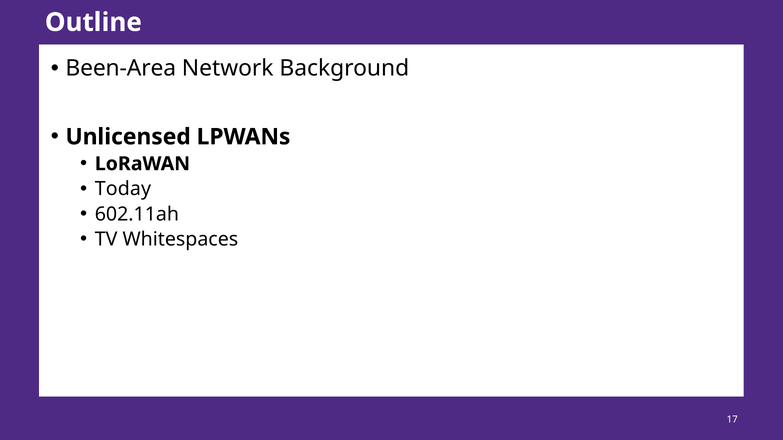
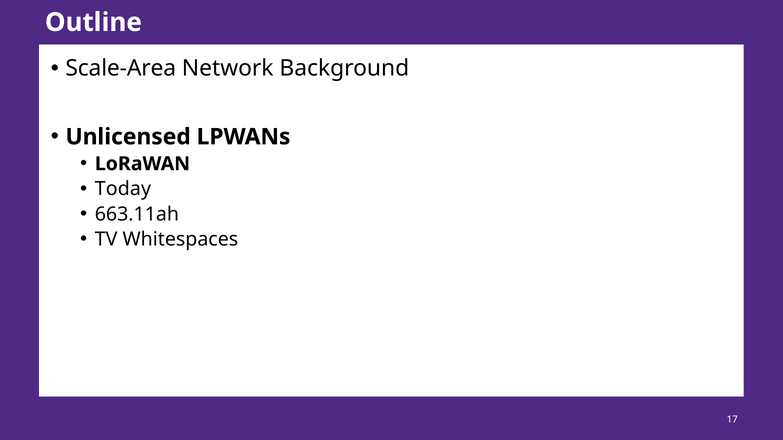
Been-Area: Been-Area -> Scale-Area (121, 69)
602.11ah: 602.11ah -> 663.11ah (137, 214)
